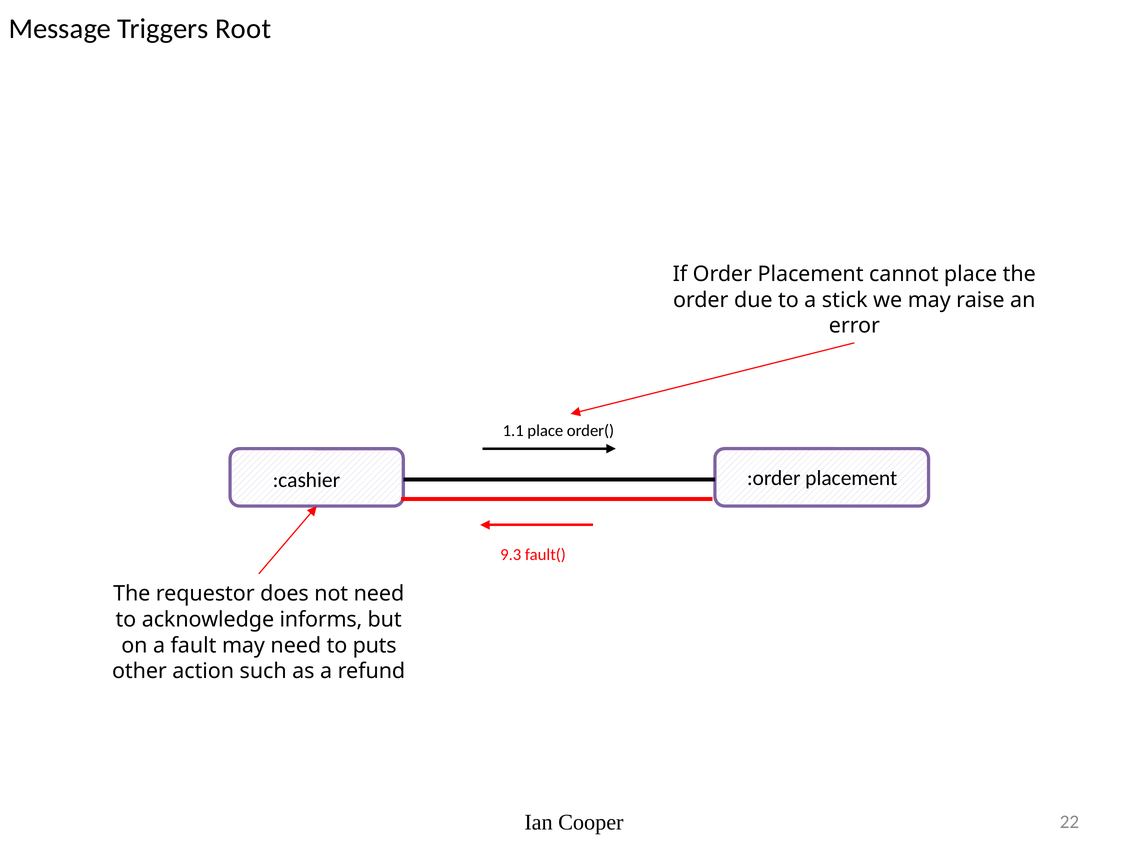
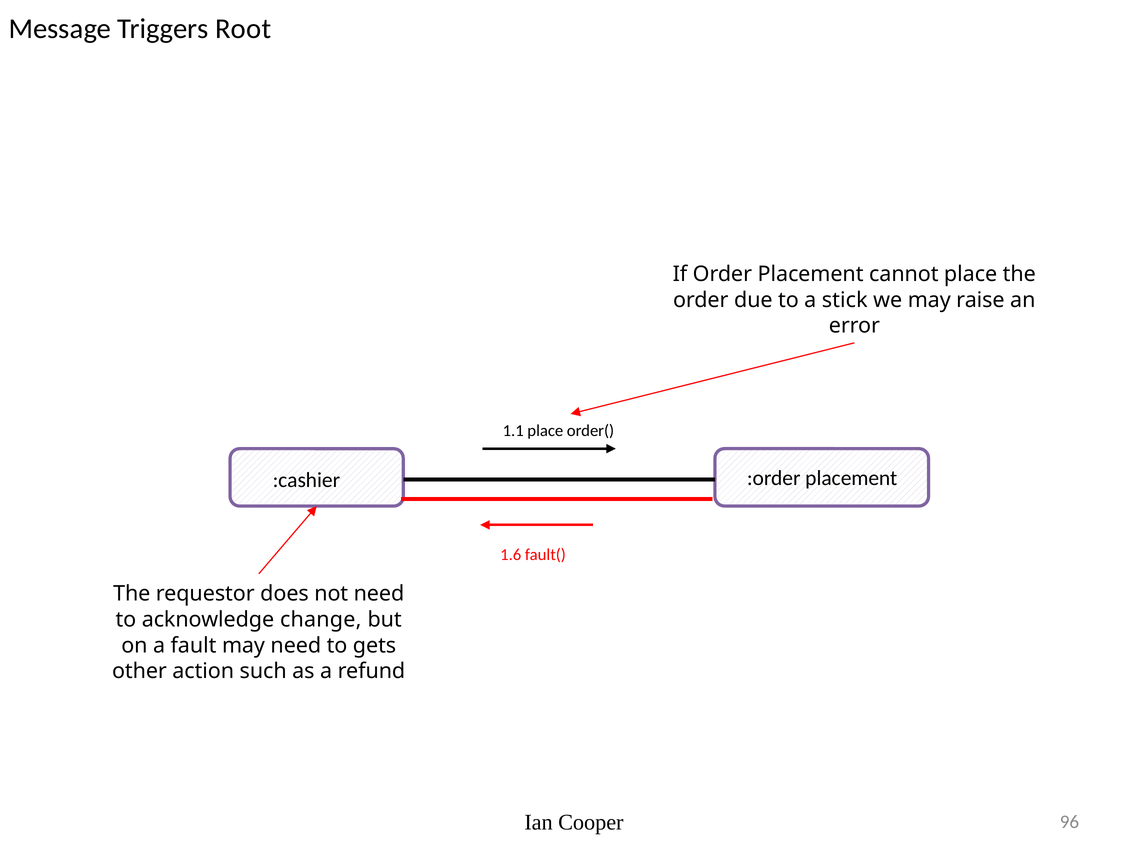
9.3: 9.3 -> 1.6 (511, 555)
informs: informs -> change (321, 620)
puts: puts -> gets (375, 645)
22: 22 -> 96 (1069, 822)
